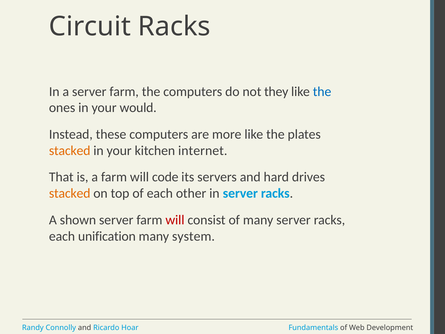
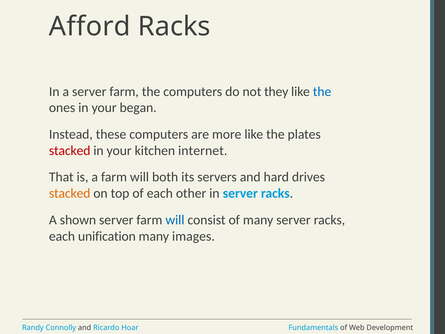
Circuit: Circuit -> Afford (90, 26)
would: would -> began (138, 108)
stacked colour: orange -> red (70, 151)
code: code -> both (165, 177)
will colour: red -> blue (175, 220)
system: system -> images (193, 236)
